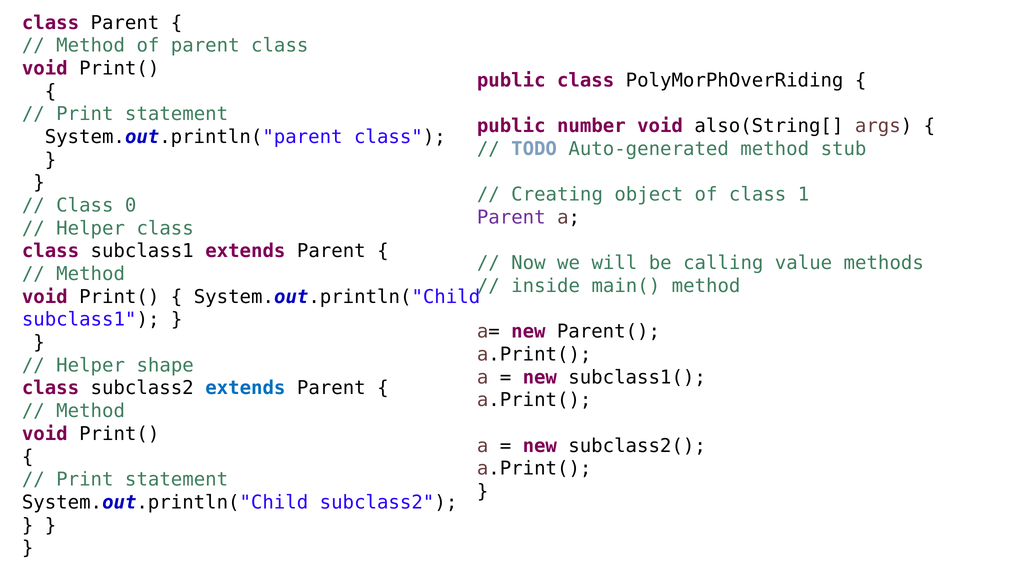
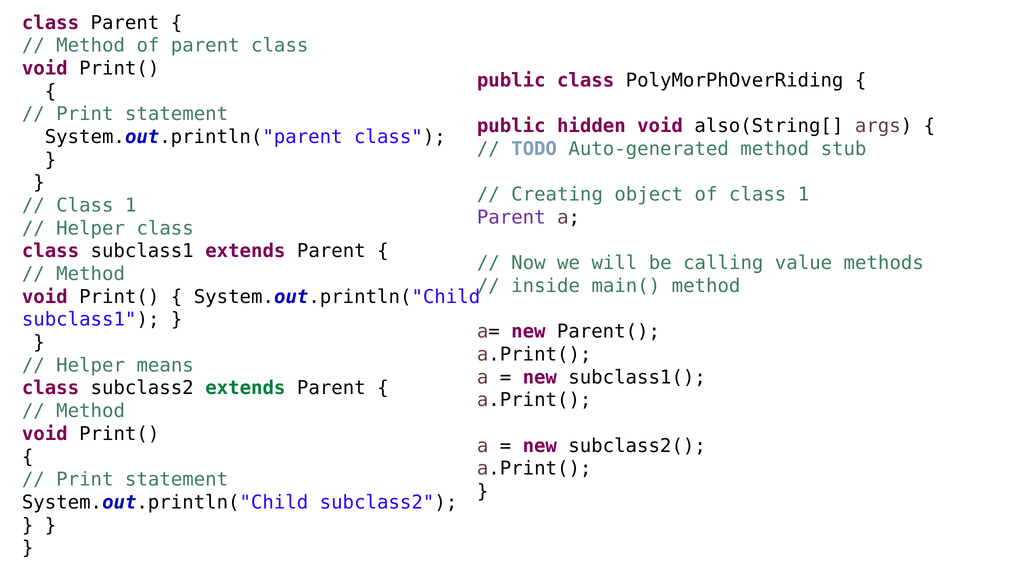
number: number -> hidden (591, 126)
0: 0 -> 1 (131, 206)
shape: shape -> means (165, 366)
extends colour: blue -> green (245, 389)
